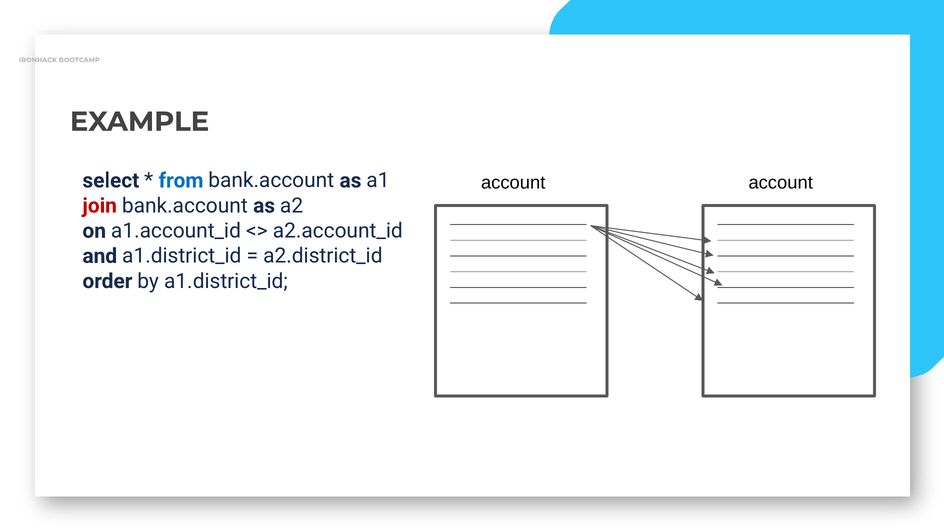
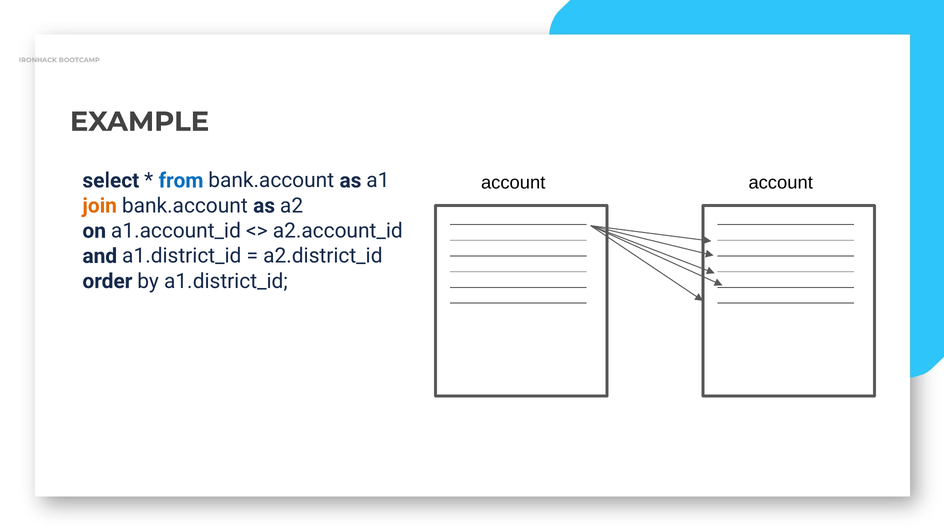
join colour: red -> orange (100, 206)
